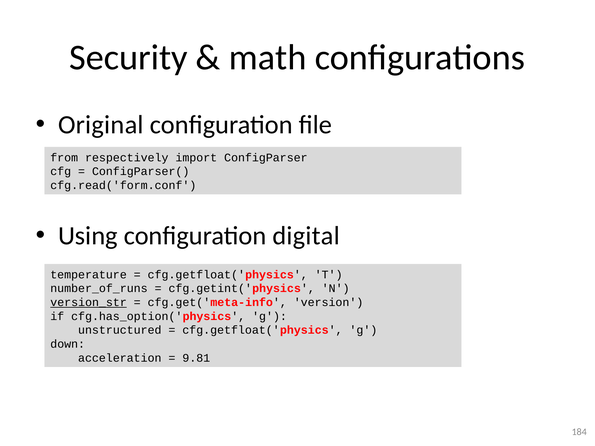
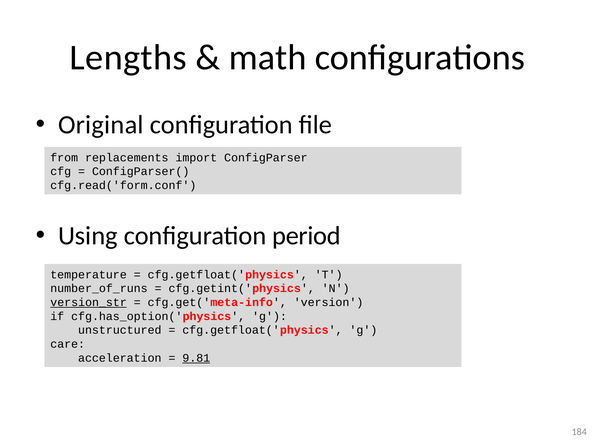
Security: Security -> Lengths (128, 58)
respectively: respectively -> replacements (127, 158)
digital: digital -> period (306, 236)
down: down -> care (68, 344)
9.81 underline: none -> present (196, 358)
